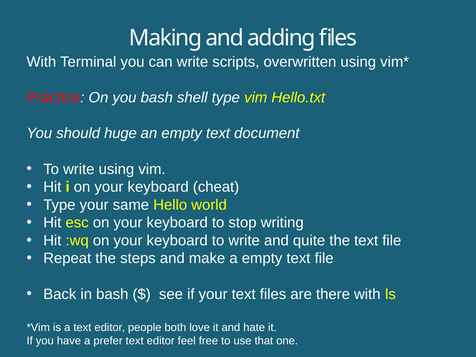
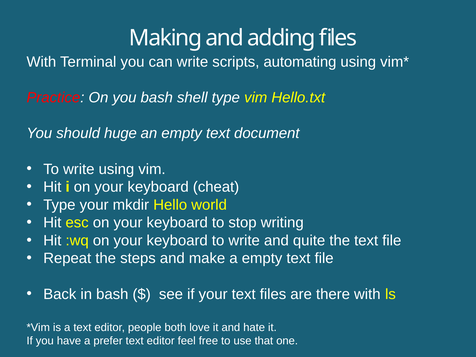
overwritten: overwritten -> automating (300, 62)
same: same -> mkdir (131, 205)
